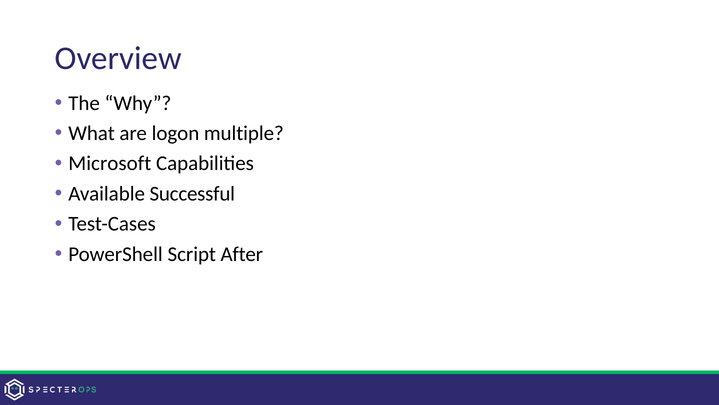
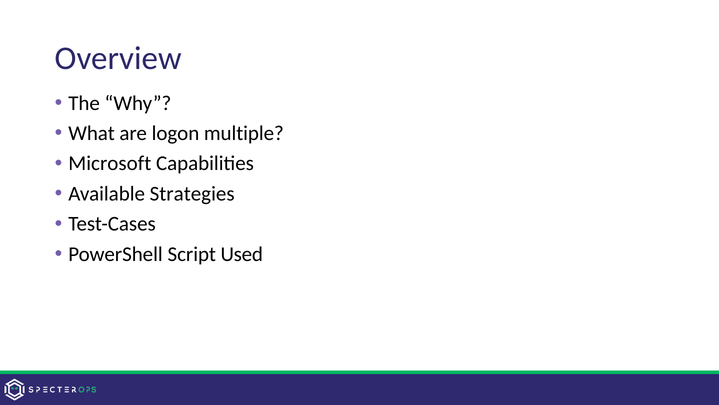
Successful: Successful -> Strategies (192, 193)
After: After -> Used (242, 254)
